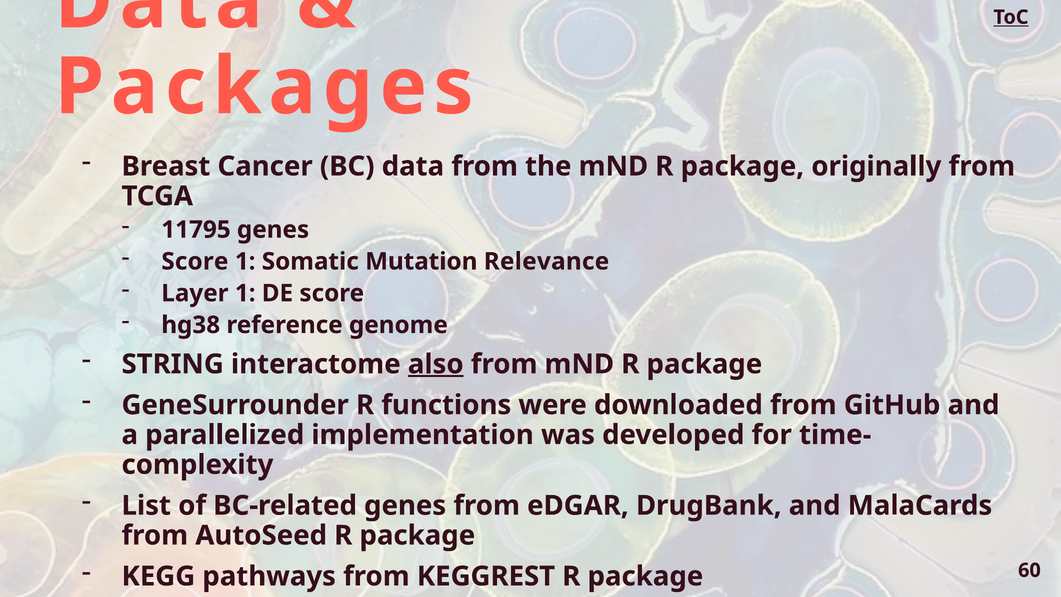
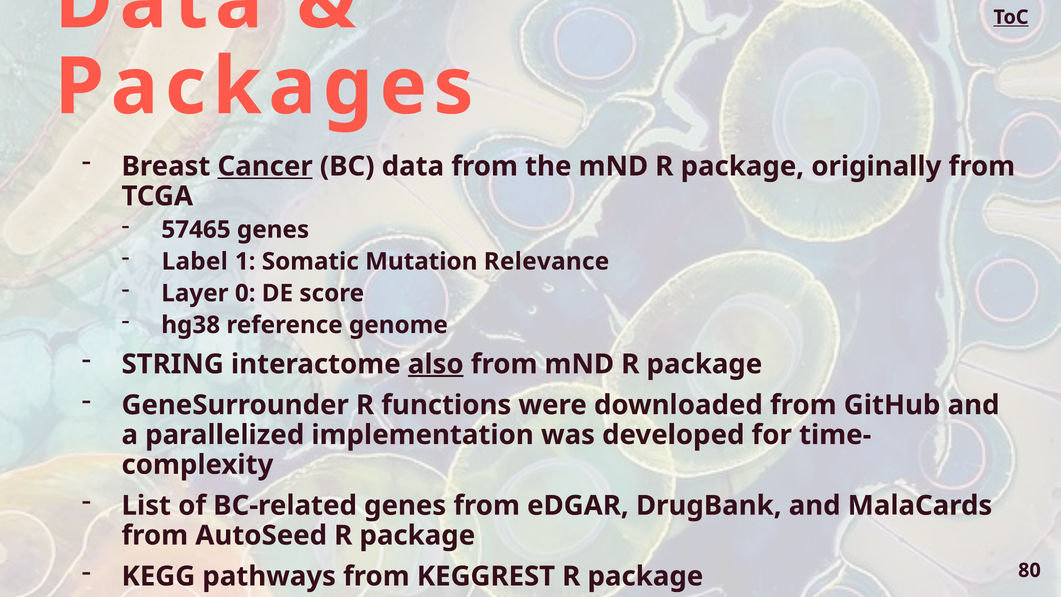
Cancer underline: none -> present (265, 166)
11795: 11795 -> 57465 (196, 230)
Score: Score -> Label (195, 261)
Layer 1: 1 -> 0 (245, 293)
60: 60 -> 80 (1029, 570)
